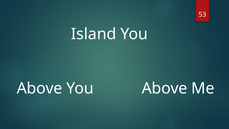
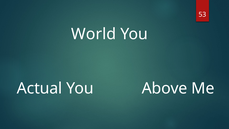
Island: Island -> World (94, 34)
Above: Above -> Actual (39, 88)
